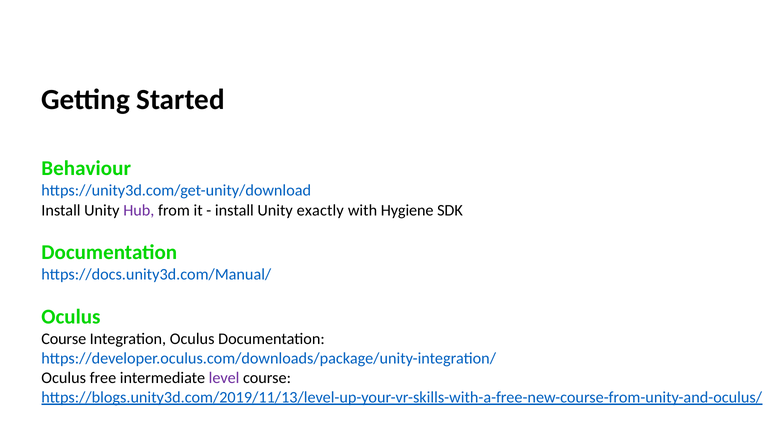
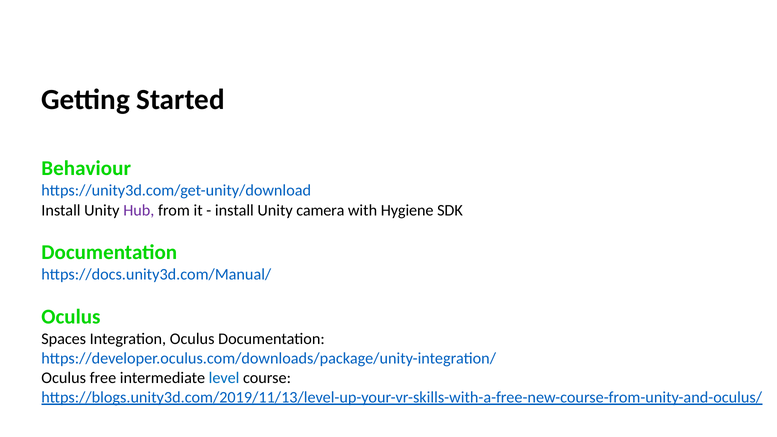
exactly: exactly -> camera (320, 210)
Course: Course -> Spaces (64, 339)
level colour: purple -> blue (224, 378)
